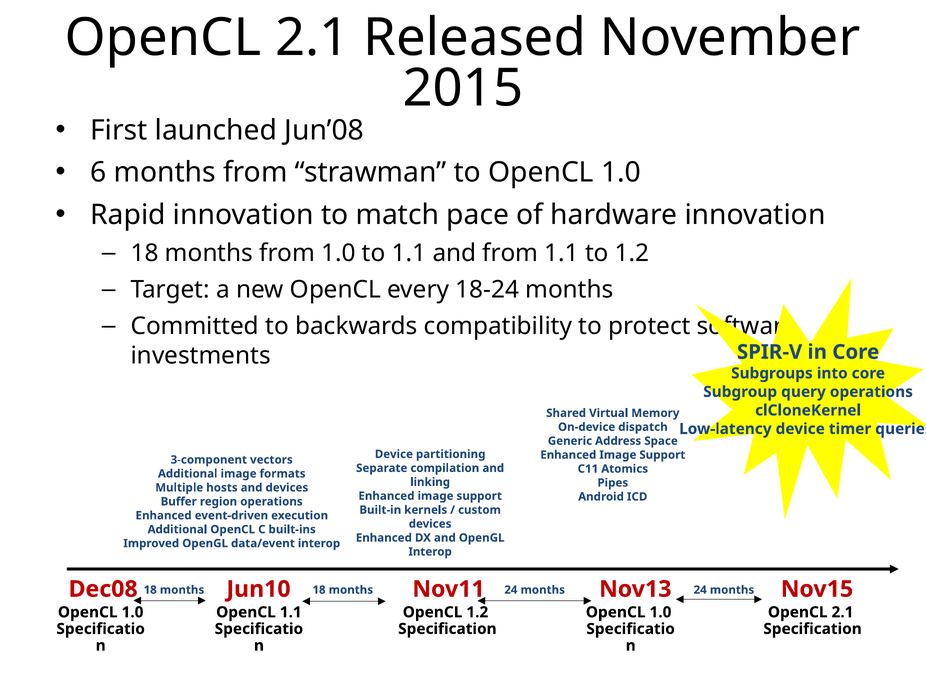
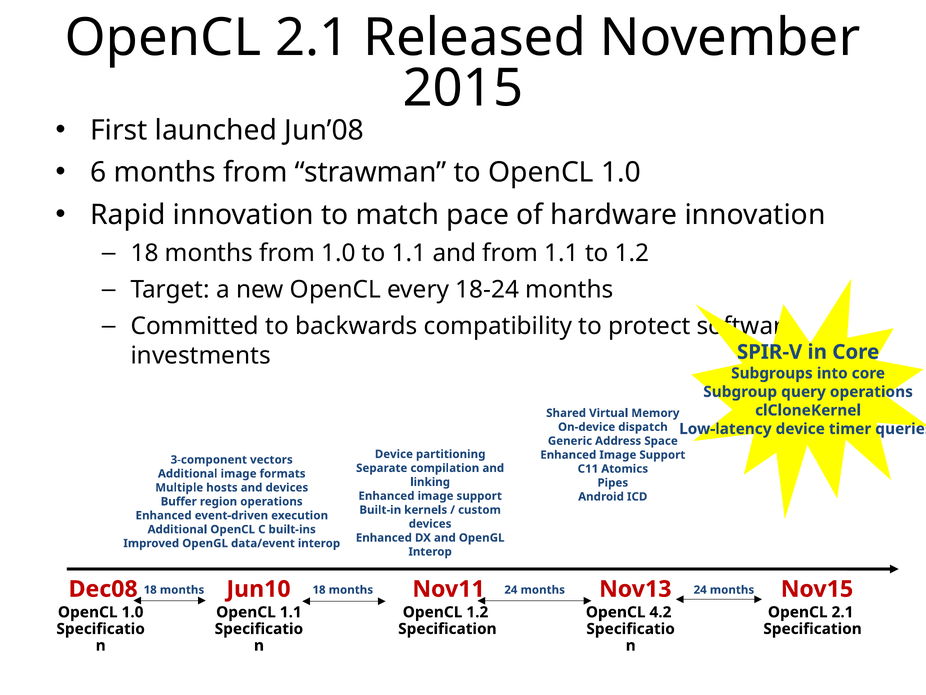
1.0: 1.0 -> 4.2 (660, 612)
